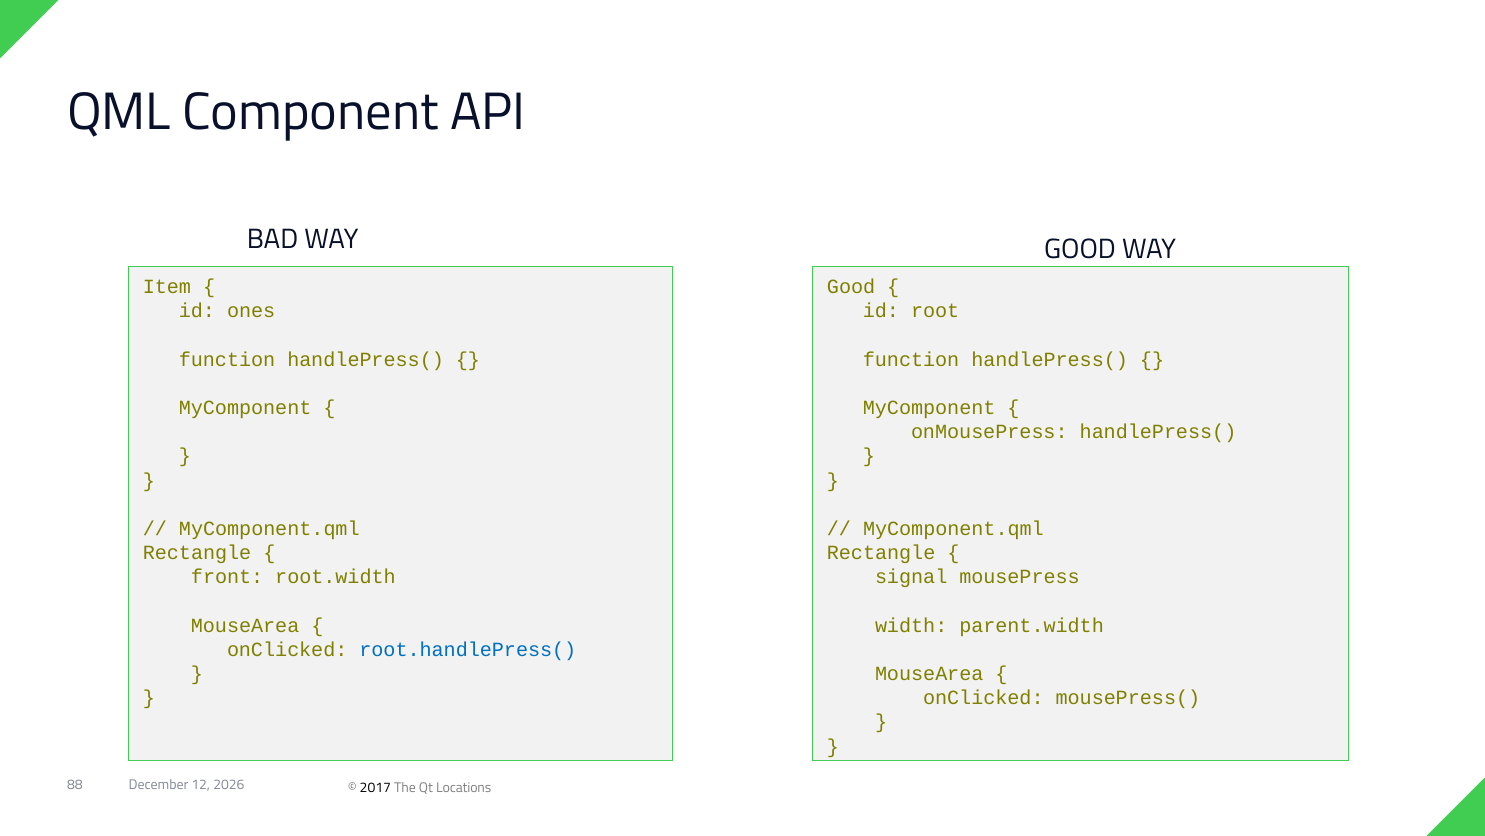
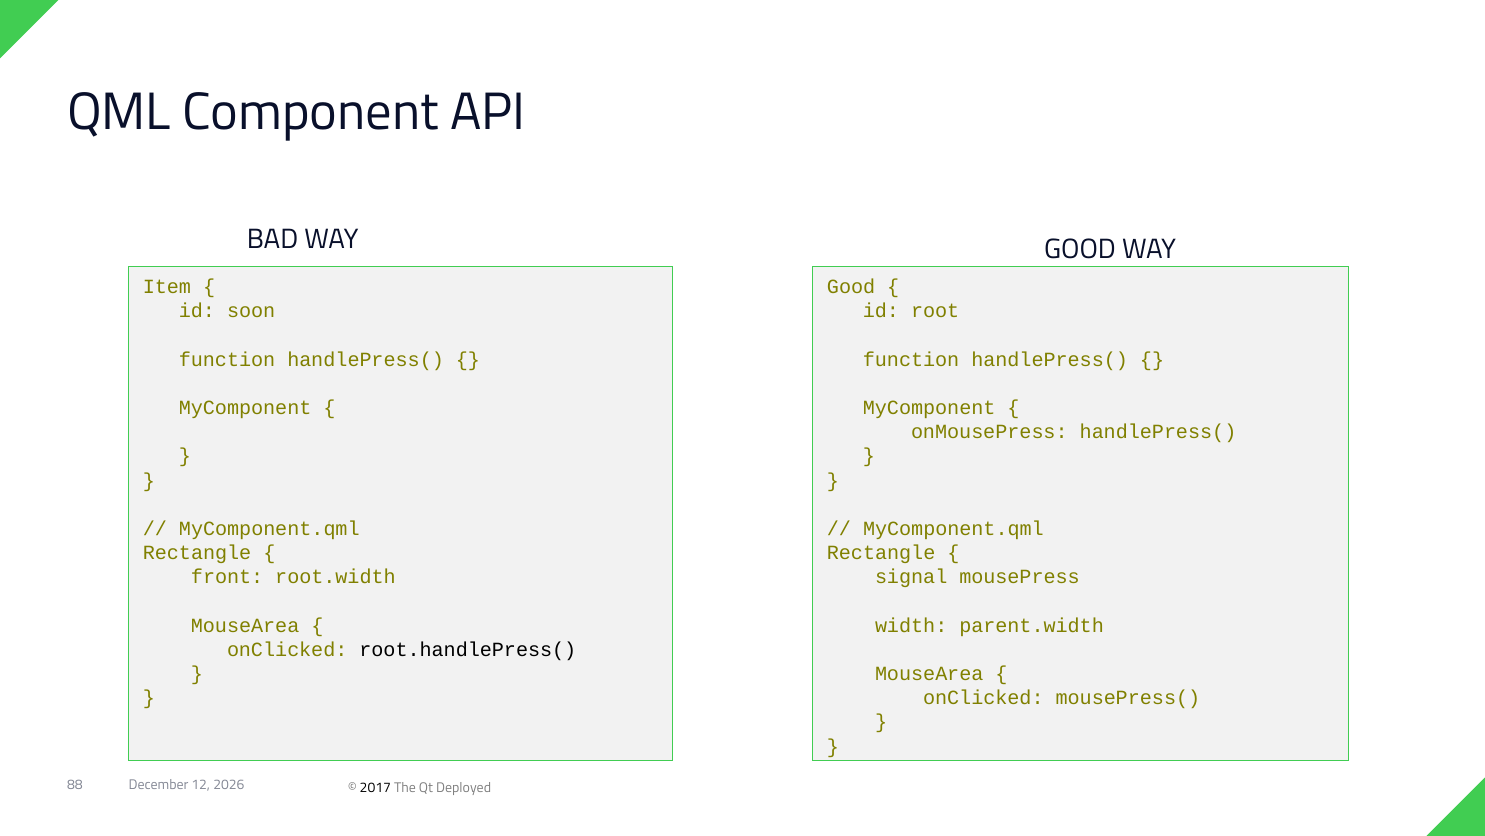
ones: ones -> soon (251, 311)
root.handlePress( colour: blue -> black (468, 649)
Locations: Locations -> Deployed (464, 787)
